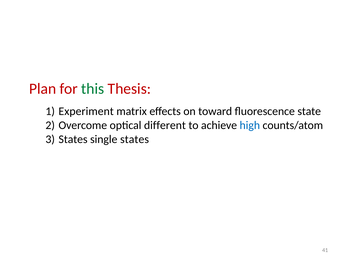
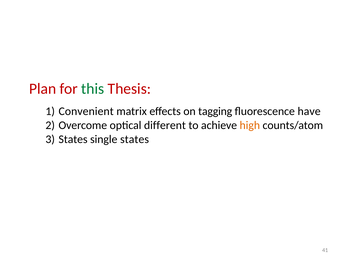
Experiment: Experiment -> Convenient (86, 111)
toward: toward -> tagging (215, 111)
state: state -> have (309, 111)
high colour: blue -> orange (250, 125)
